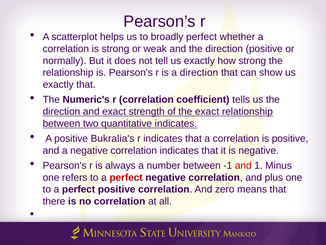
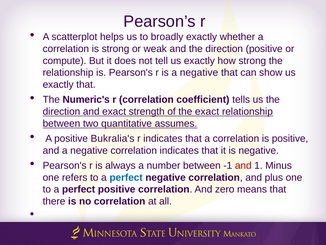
broadly perfect: perfect -> exactly (202, 37)
normally: normally -> compute (65, 61)
is a direction: direction -> negative (199, 73)
quantitative indicates: indicates -> assumes (176, 123)
perfect colour: red -> blue (126, 177)
